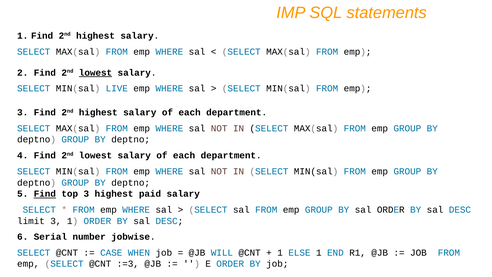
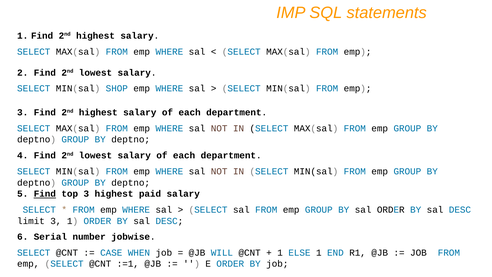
lowest underline: present -> none (96, 73)
LIVE: LIVE -> SHOP (117, 89)
:=3: :=3 -> :=1 (128, 263)
